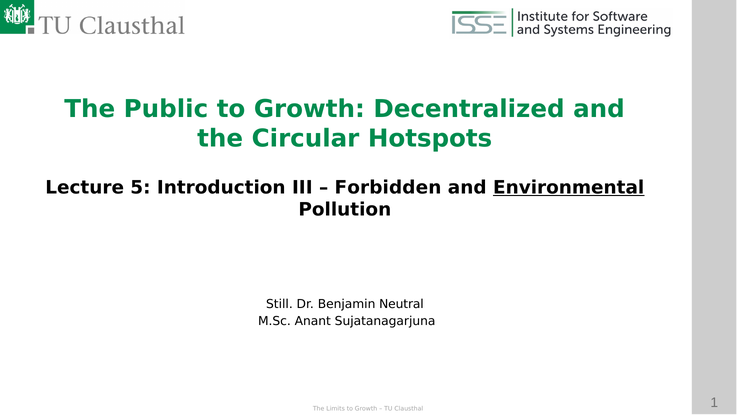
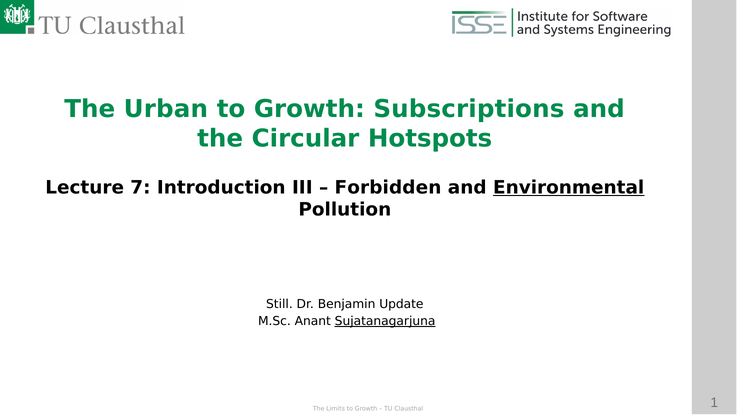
Public: Public -> Urban (166, 109)
Decentralized: Decentralized -> Subscriptions (469, 109)
5: 5 -> 7 (140, 188)
Neutral: Neutral -> Update (401, 304)
Sujatanagarjuna underline: none -> present (385, 321)
